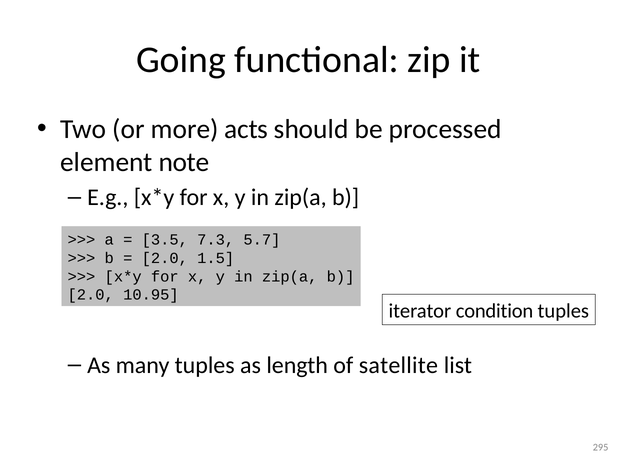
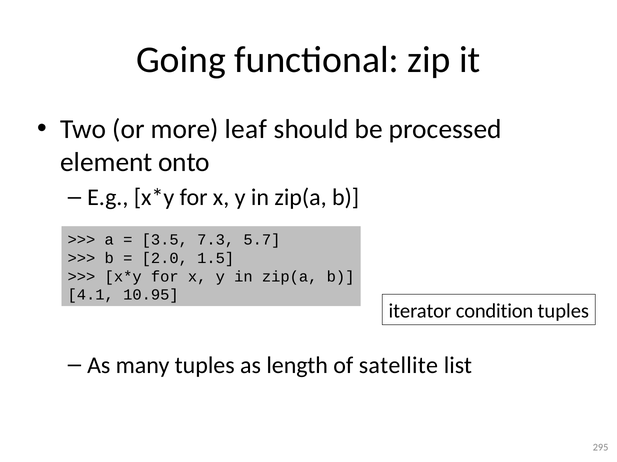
acts: acts -> leaf (246, 129)
note: note -> onto (184, 162)
2.0: 2.0 -> 4.1 (91, 295)
